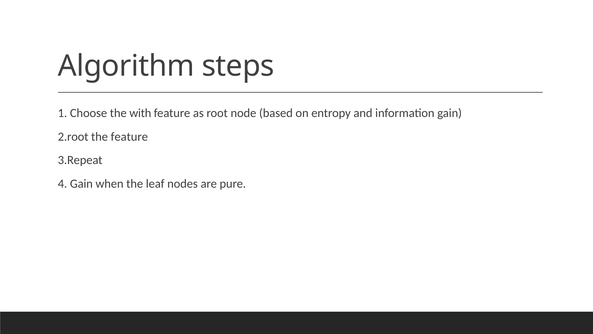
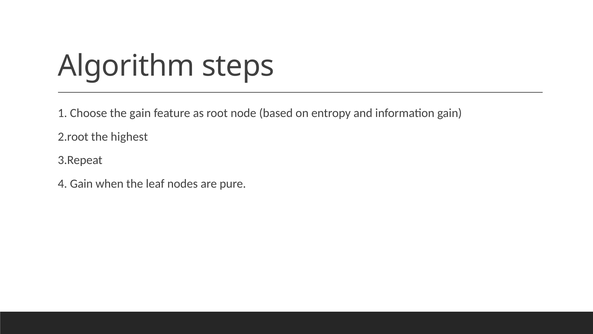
the with: with -> gain (140, 113)
the feature: feature -> highest (129, 137)
